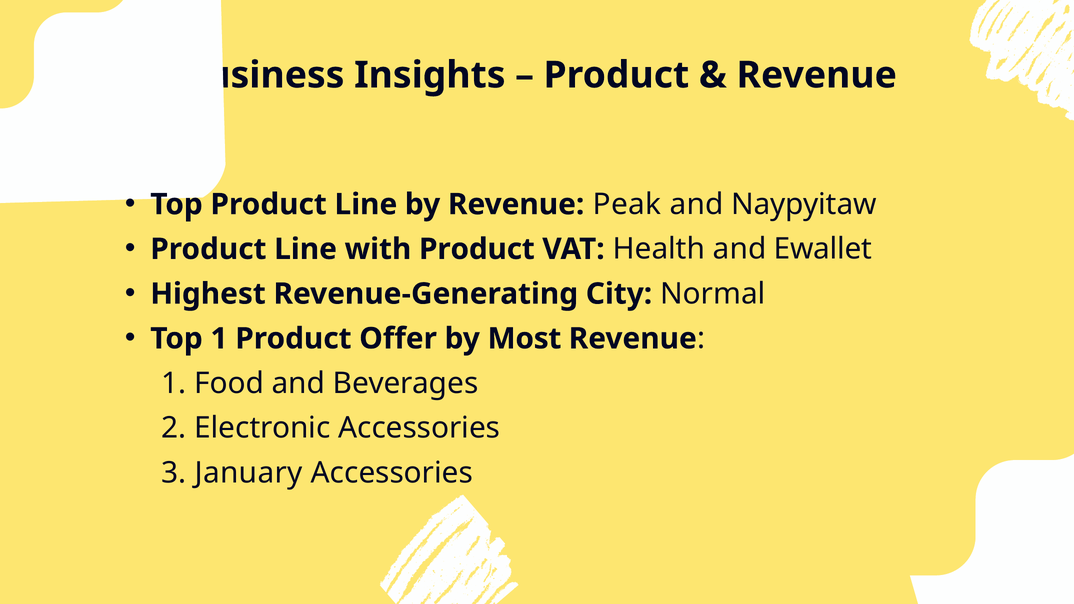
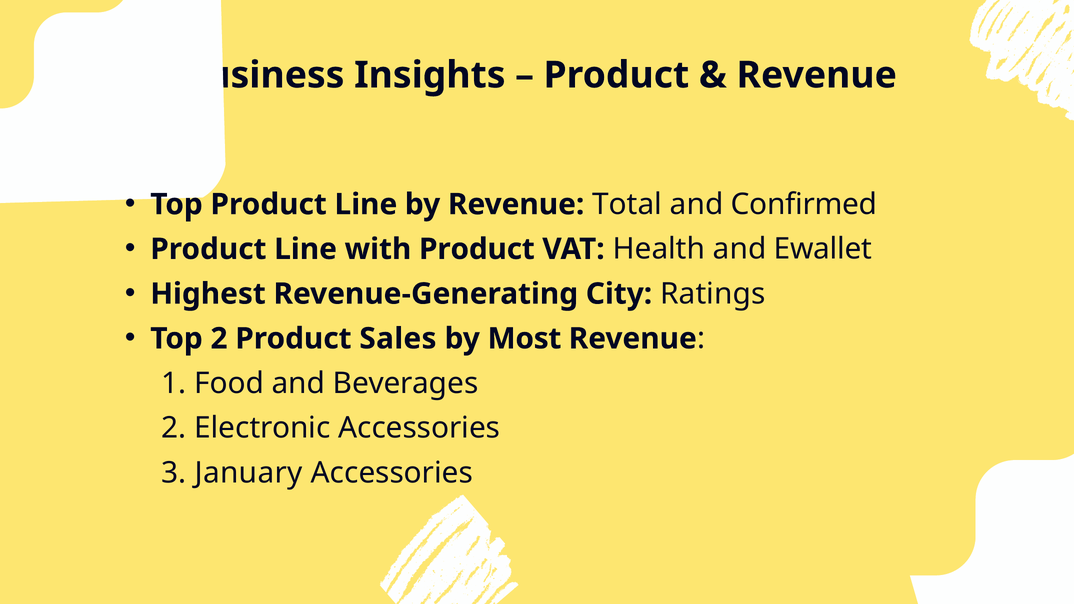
Peak: Peak -> Total (627, 204)
Naypyitaw: Naypyitaw -> Confirmed (804, 204)
Normal: Normal -> Ratings (713, 294)
Top 1: 1 -> 2 (219, 339)
Offer: Offer -> Sales (398, 339)
